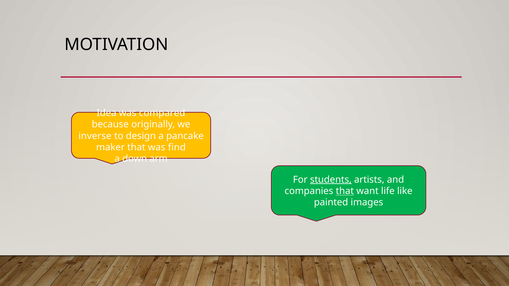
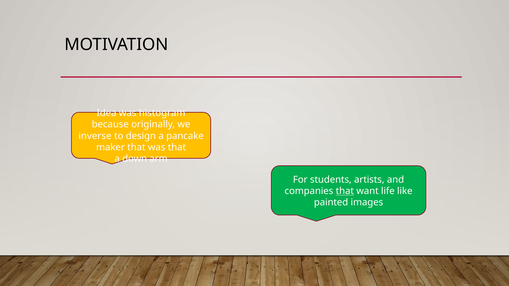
compared: compared -> histogram (162, 113)
was find: find -> that (177, 148)
students underline: present -> none (331, 180)
